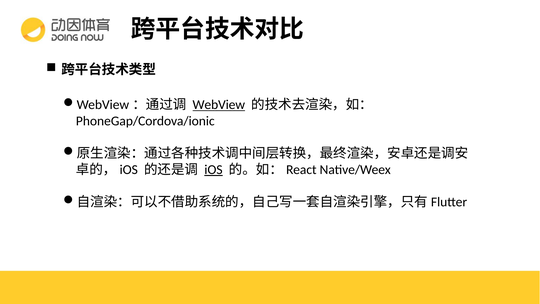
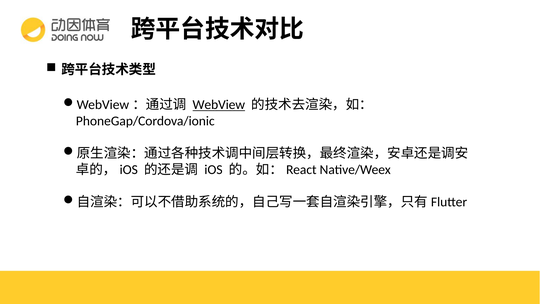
iOS underline: present -> none (213, 170)
